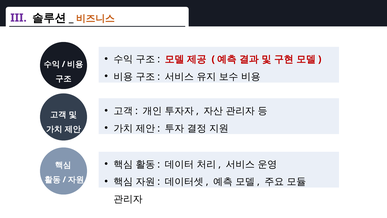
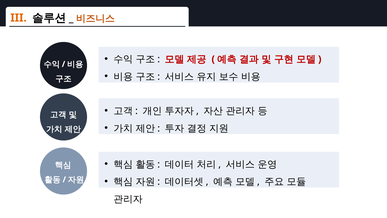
III colour: purple -> orange (18, 18)
